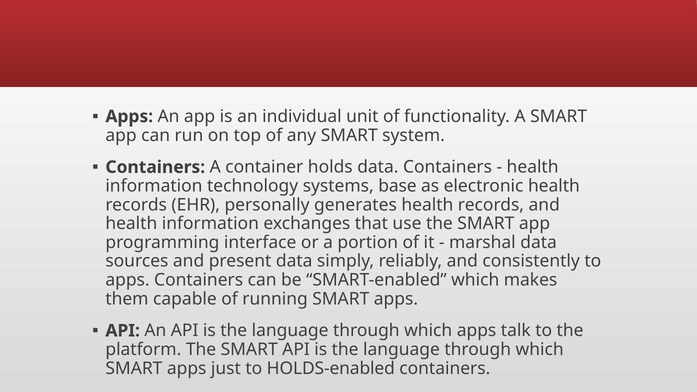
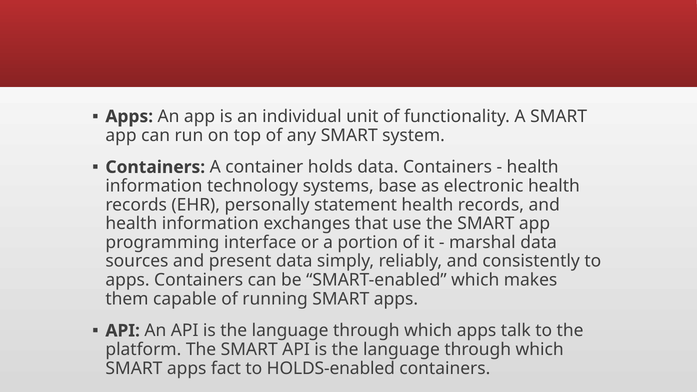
generates: generates -> statement (356, 205)
just: just -> fact (226, 368)
